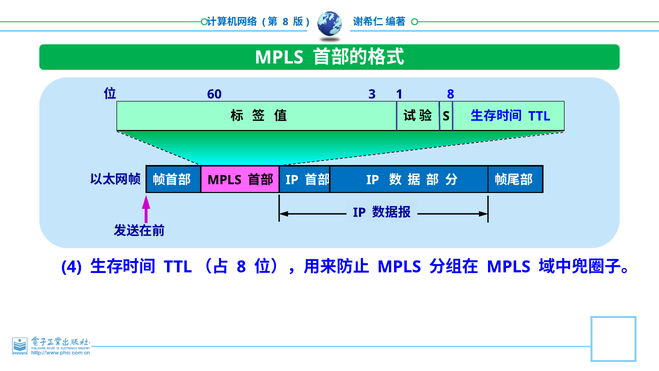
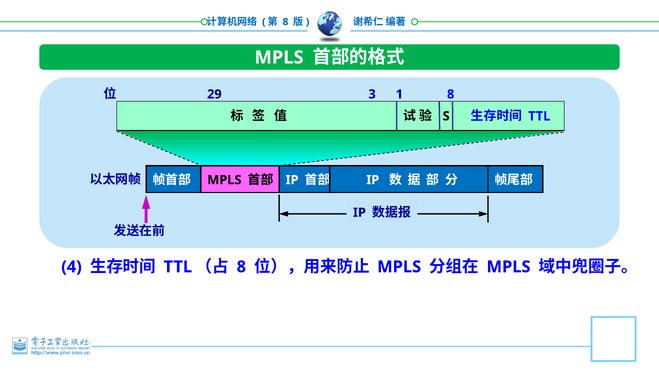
60: 60 -> 29 (214, 94)
